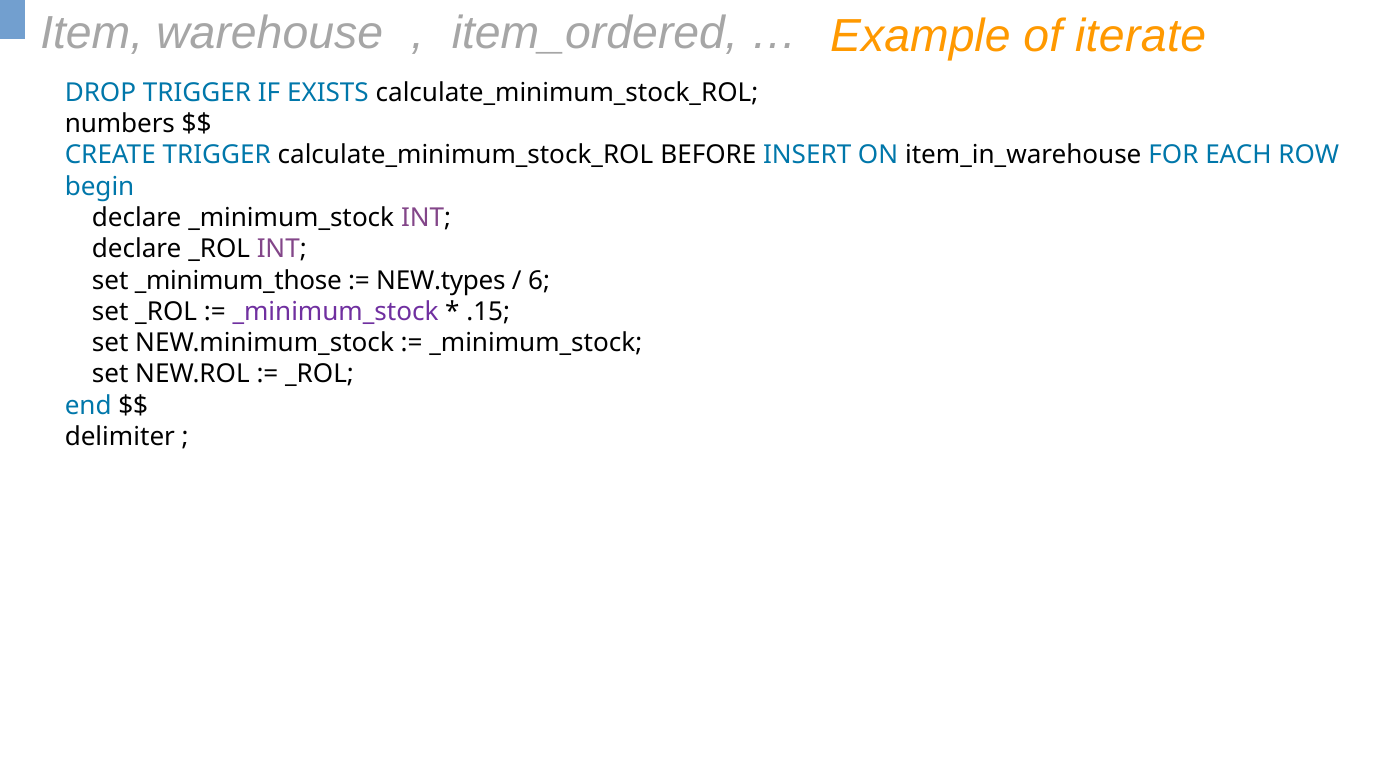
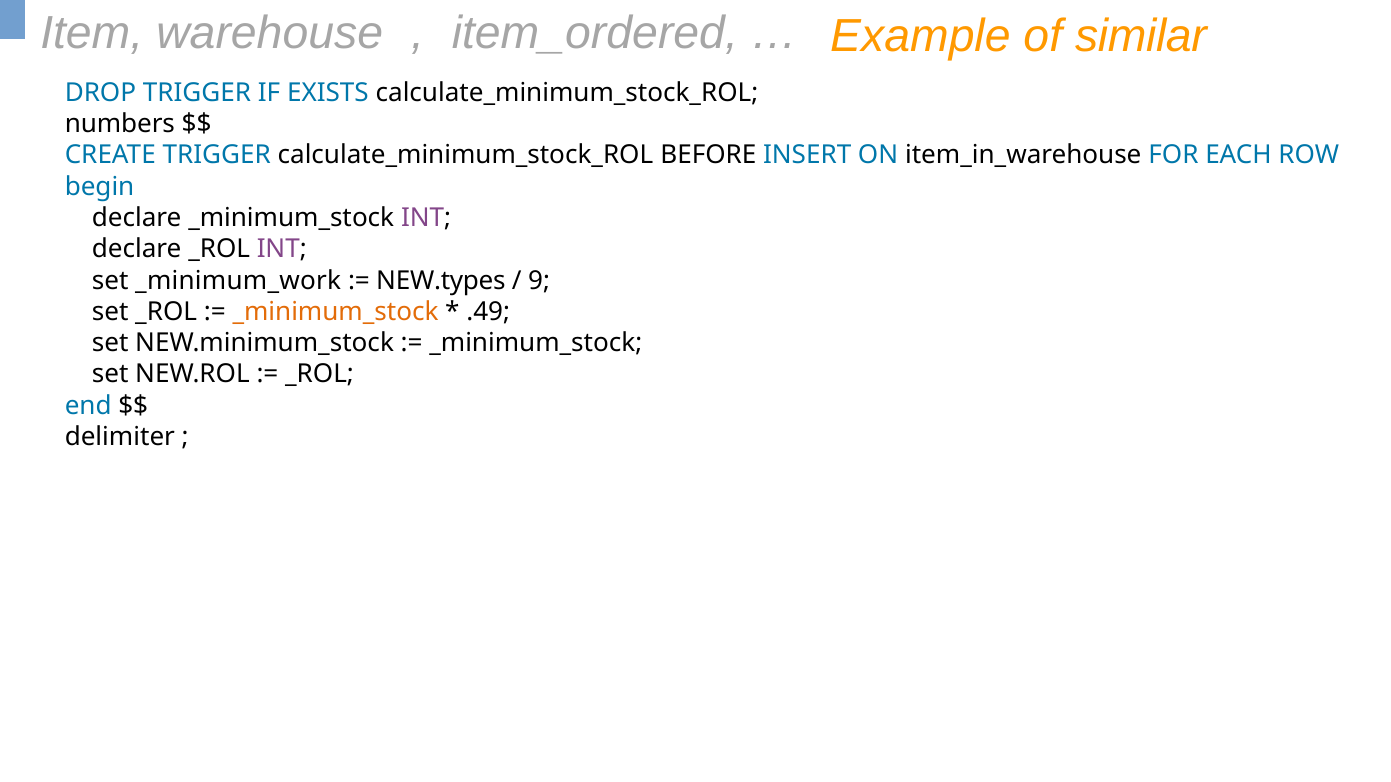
iterate: iterate -> similar (1141, 36)
_minimum_those: _minimum_those -> _minimum_work (238, 281)
6: 6 -> 9 (539, 281)
_minimum_stock colour: purple -> orange (335, 312)
.15: .15 -> .49 (488, 312)
